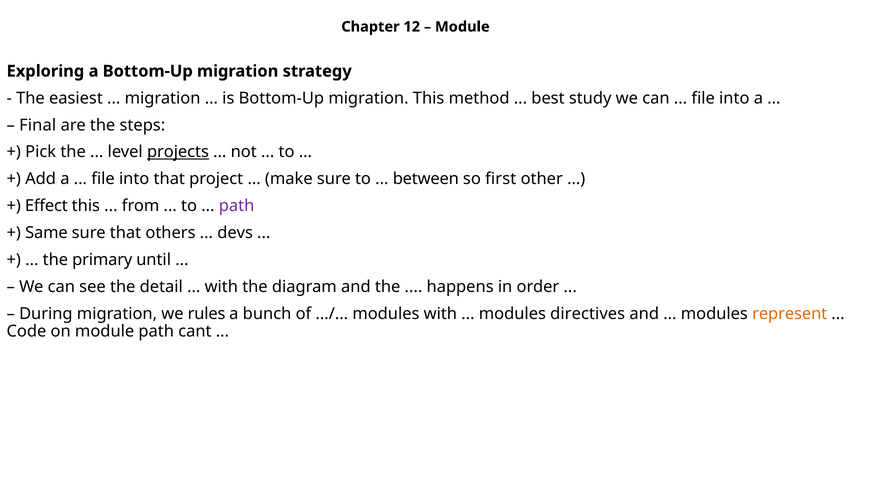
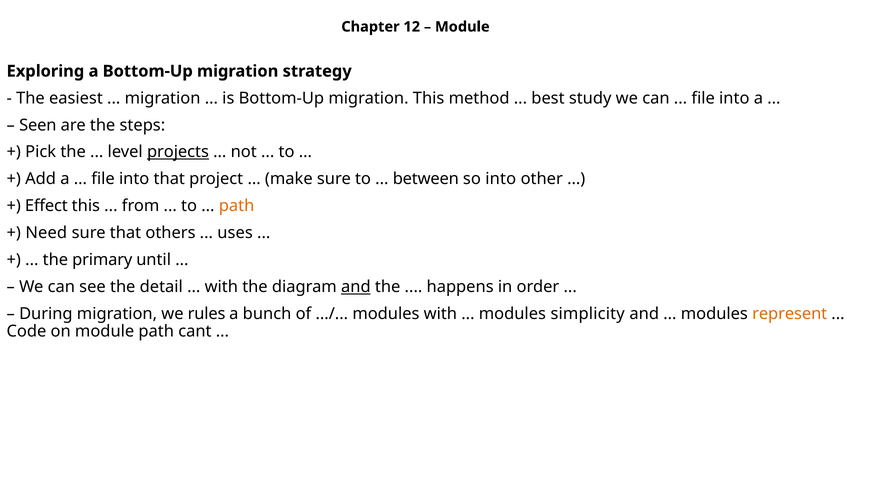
Final: Final -> Seen (38, 125)
so first: first -> into (501, 179)
path colour: purple -> orange (237, 206)
Same: Same -> Need (46, 233)
devs: devs -> uses (235, 233)
and underline: none -> present (356, 287)
directives: directives -> simplicity (588, 314)
